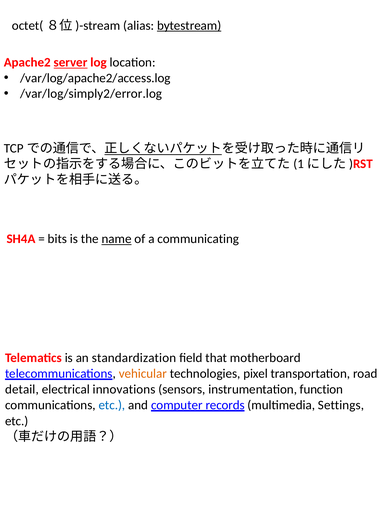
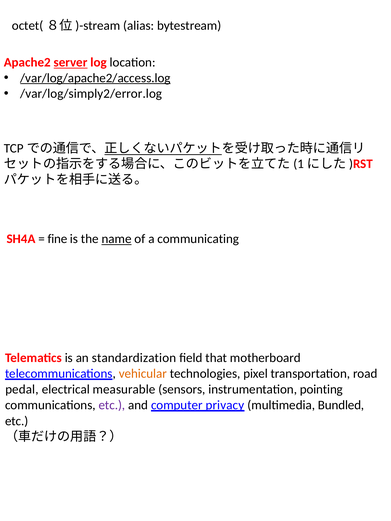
bytestream underline: present -> none (189, 26)
/var/log/apache2/access.log underline: none -> present (95, 78)
bits: bits -> fine (57, 239)
detail: detail -> pedal (22, 390)
innovations: innovations -> measurable (124, 390)
function: function -> pointing (321, 390)
etc colour: blue -> purple (112, 405)
records: records -> privacy (225, 405)
Settings: Settings -> Bundled (341, 405)
